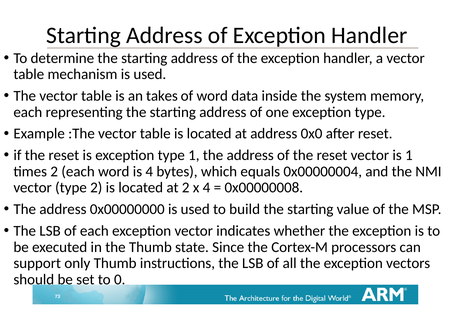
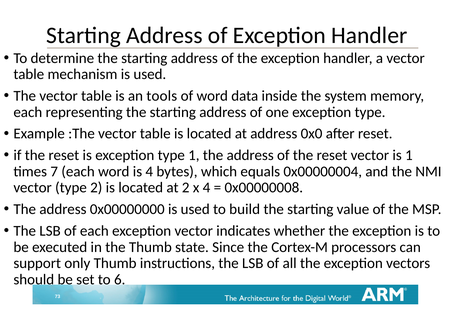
takes: takes -> tools (162, 96)
times 2: 2 -> 7 (54, 171)
0: 0 -> 6 (120, 279)
